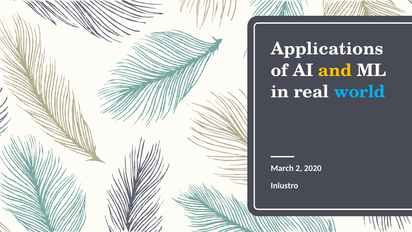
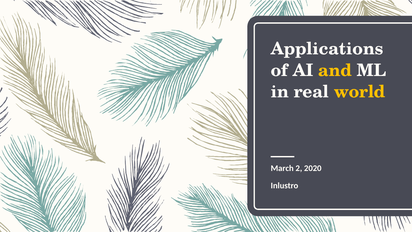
world colour: light blue -> yellow (360, 92)
